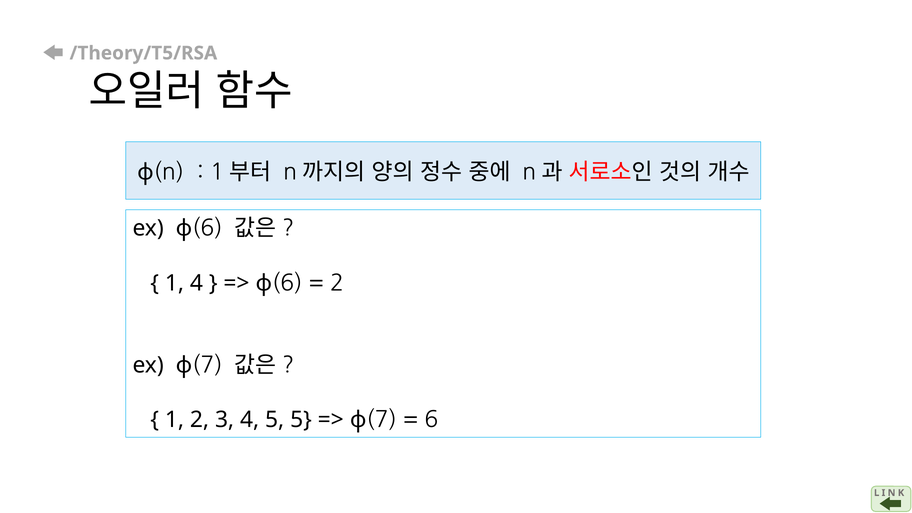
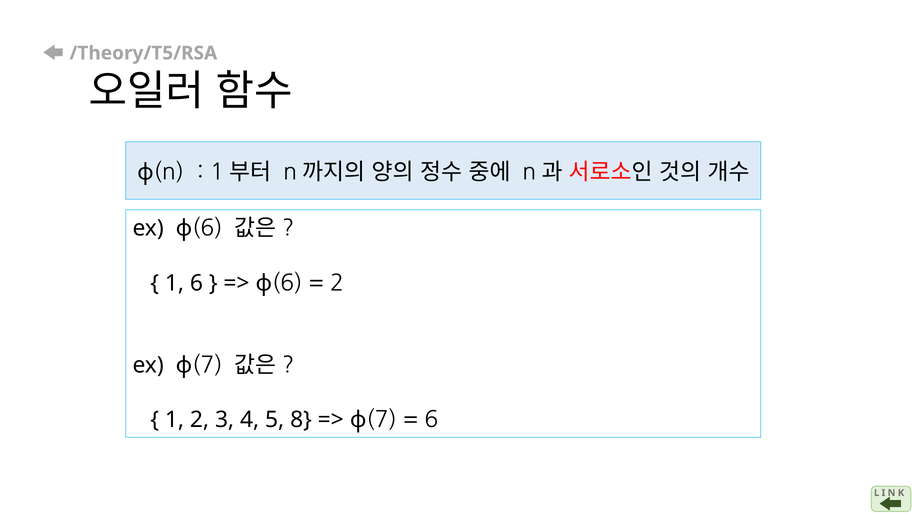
1 4: 4 -> 6 (196, 283)
5 5: 5 -> 8 (301, 420)
